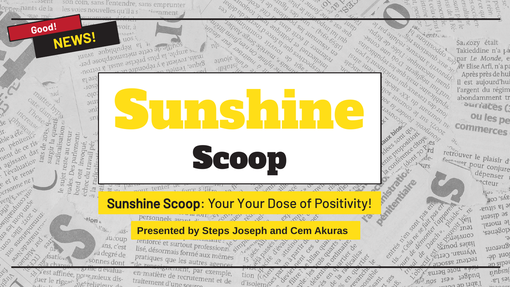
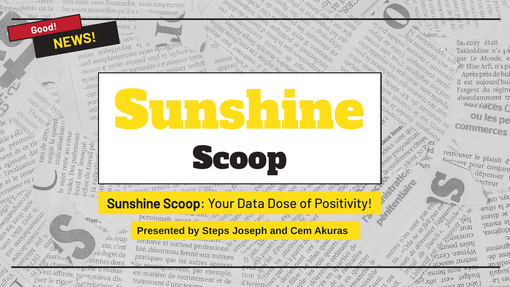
Your Your: Your -> Data (251, 204)
